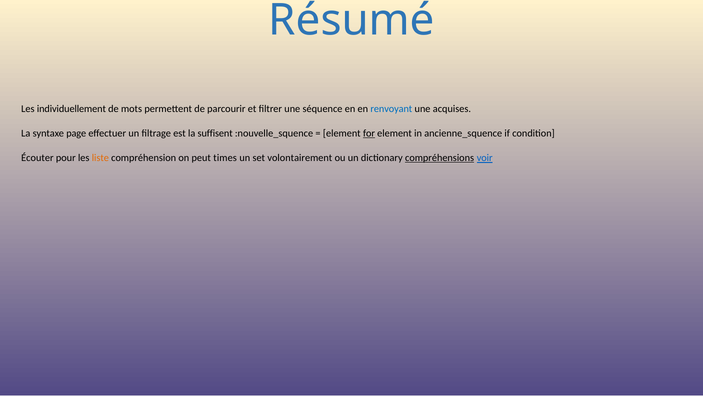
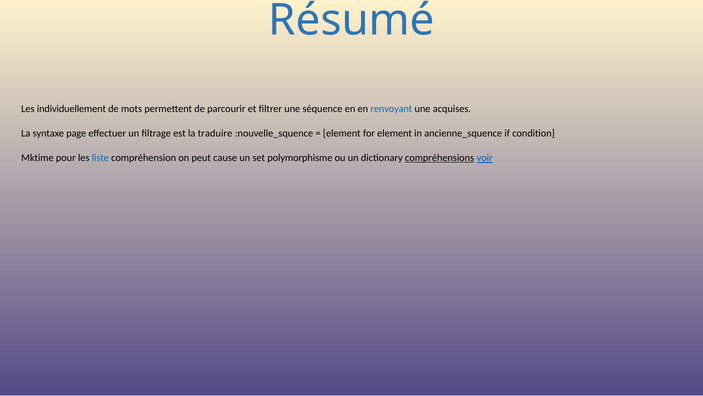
suffisent: suffisent -> traduire (215, 133)
for underline: present -> none (369, 133)
Écouter: Écouter -> Mktime (37, 158)
liste colour: orange -> blue (100, 158)
times: times -> cause (225, 158)
volontairement: volontairement -> polymorphisme (300, 158)
